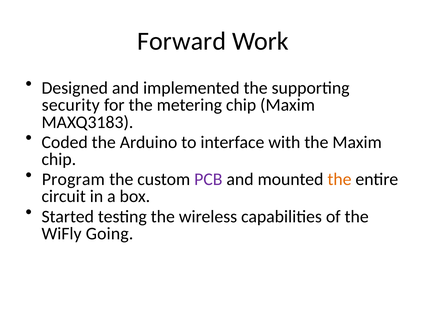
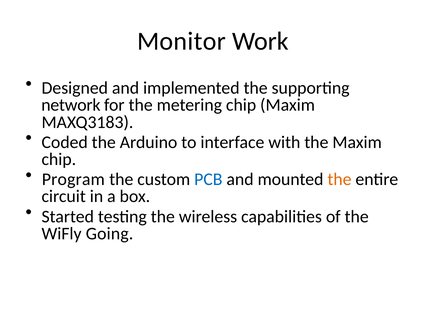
Forward: Forward -> Monitor (181, 41)
security: security -> network (71, 105)
PCB colour: purple -> blue (208, 179)
